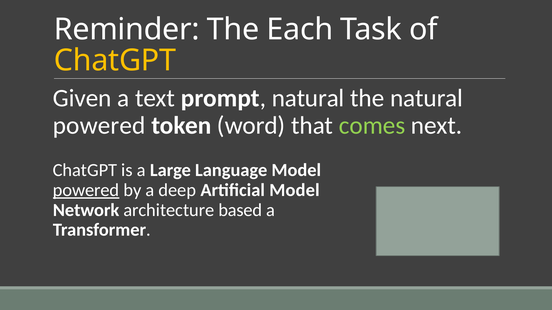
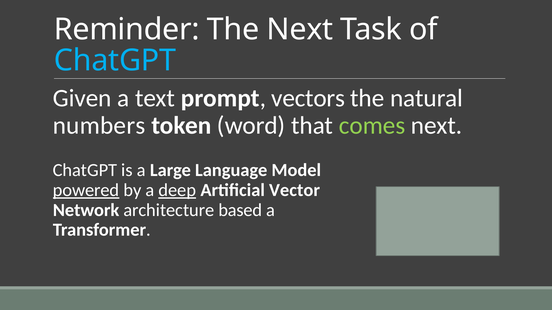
The Each: Each -> Next (300, 30)
ChatGPT colour: yellow -> light blue (115, 61)
prompt natural: natural -> vectors (308, 98)
powered: powered -> numbers (99, 126)
deep underline: none -> present (177, 190)
Artificial Model: Model -> Vector (295, 190)
